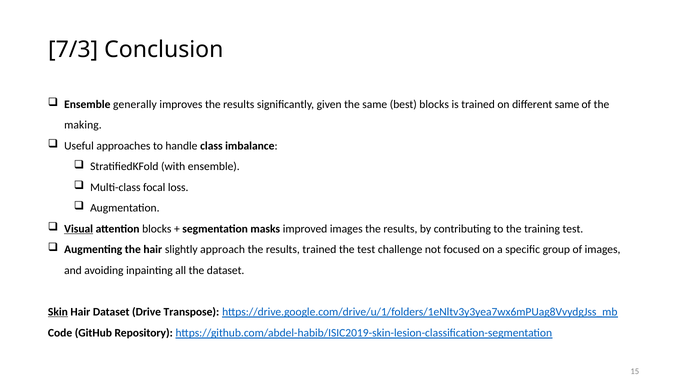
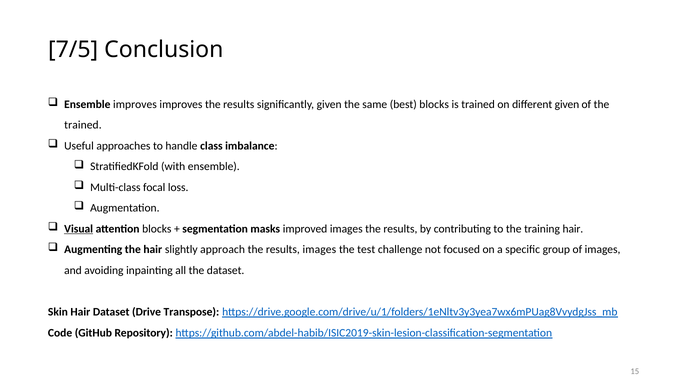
7/3: 7/3 -> 7/5 (73, 50)
Ensemble generally: generally -> improves (135, 105)
different same: same -> given (567, 105)
making: making -> trained (83, 125)
training test: test -> hair (573, 229)
results trained: trained -> images (319, 250)
Skin underline: present -> none (58, 312)
